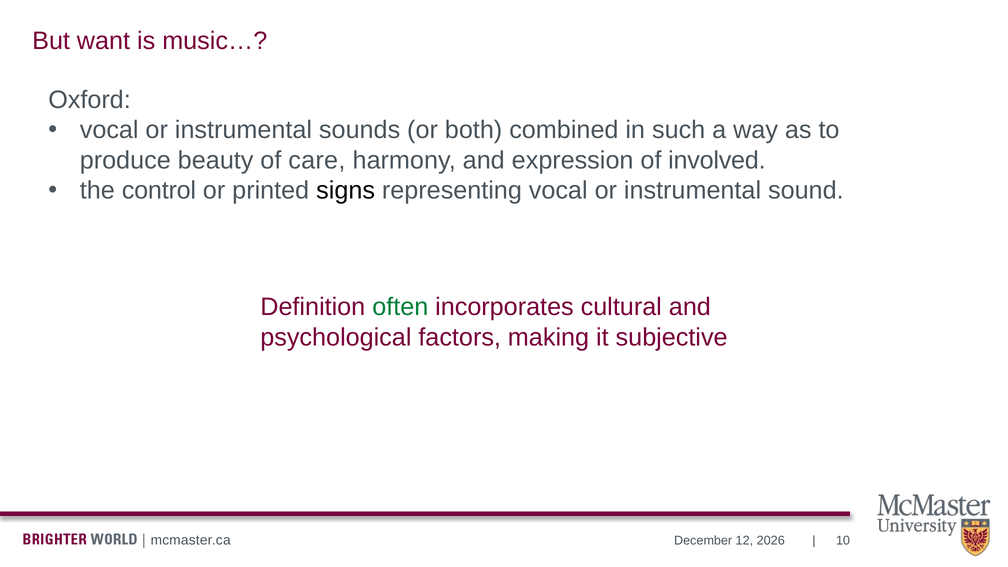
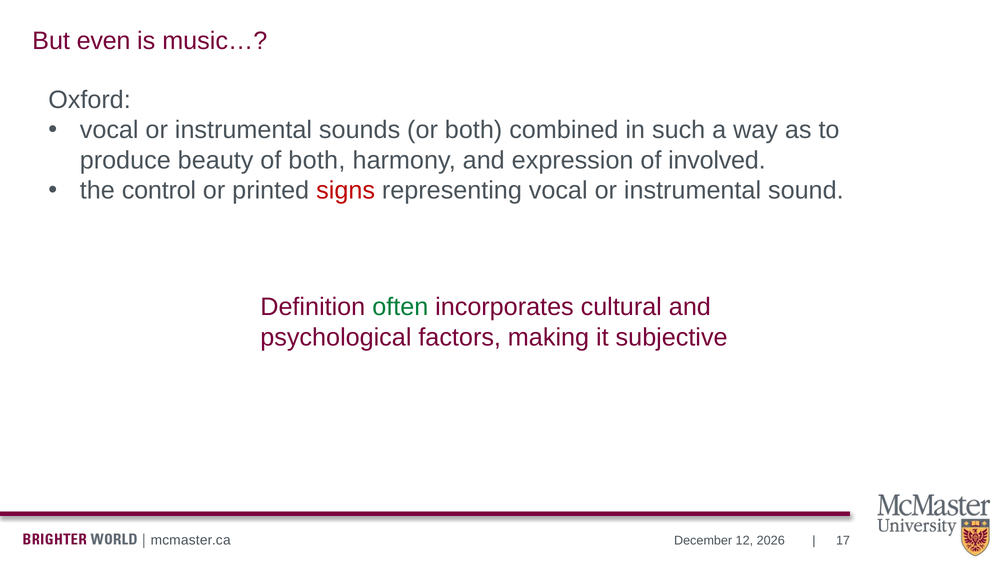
want: want -> even (104, 41)
of care: care -> both (317, 160)
signs colour: black -> red (346, 191)
10: 10 -> 17 (843, 541)
